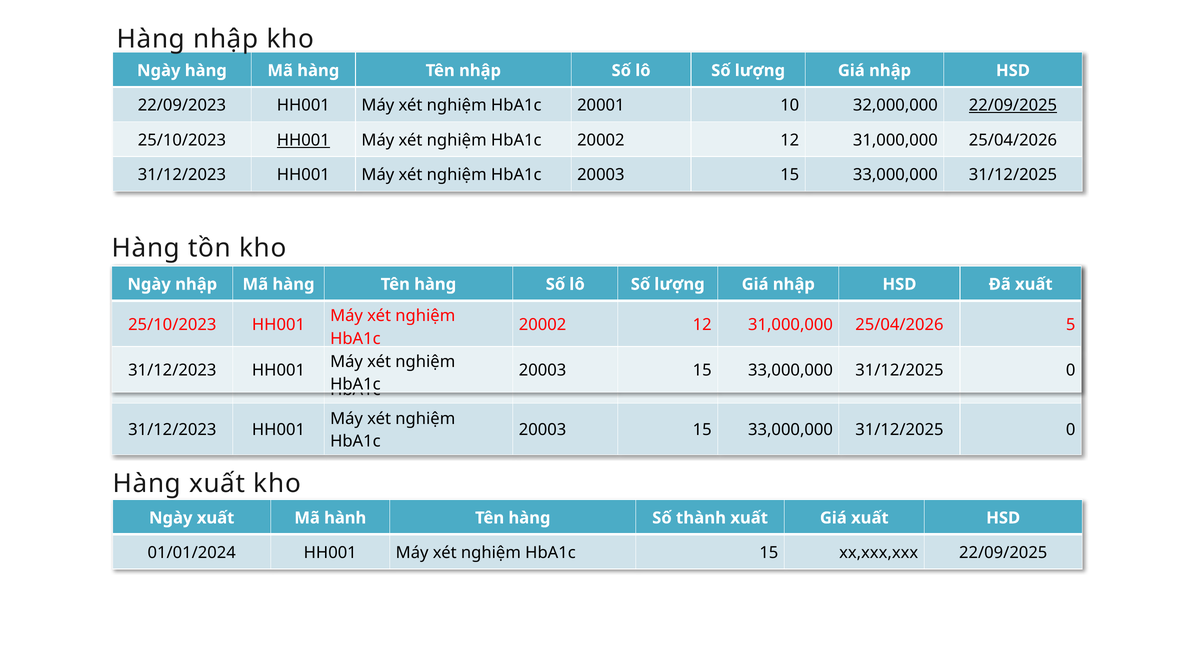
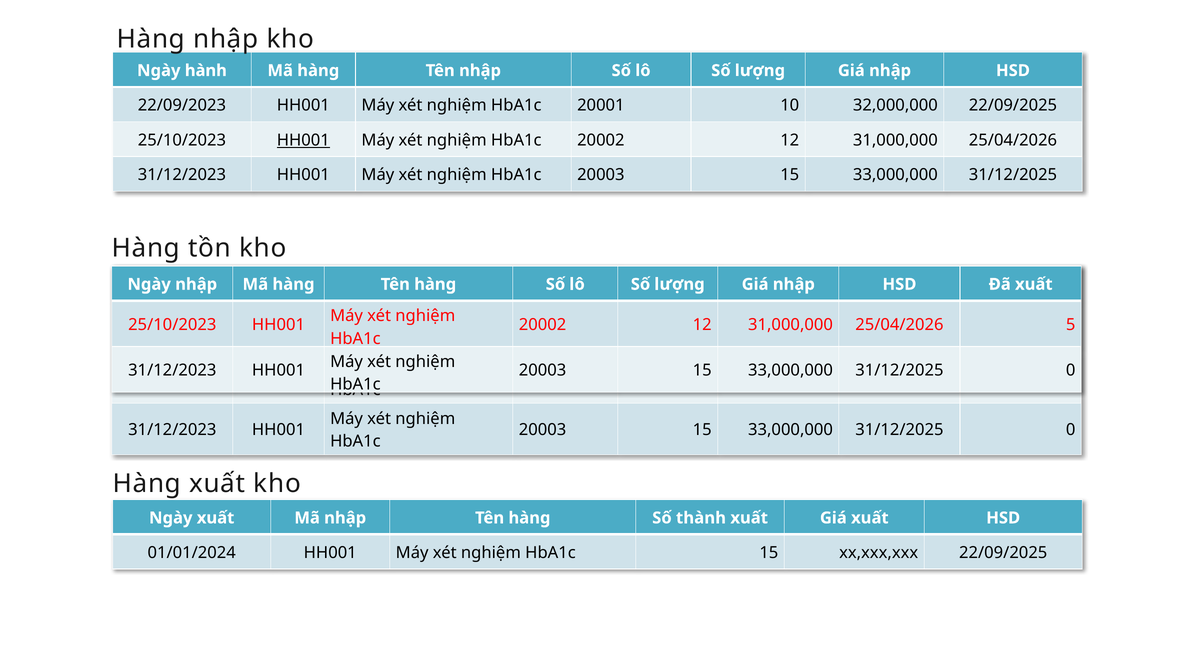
Ngày hàng: hàng -> hành (206, 71)
22/09/2025 underline: present -> none (1013, 105)
Mã hành: hành -> nhập (345, 518)
